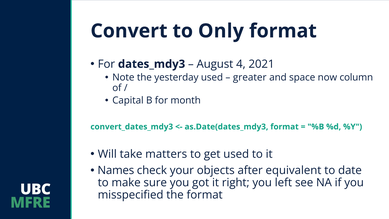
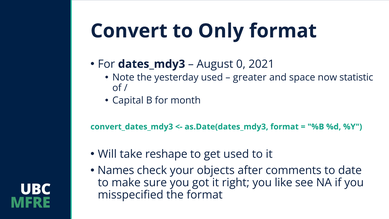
4: 4 -> 0 (241, 64)
column: column -> statistic (356, 77)
matters: matters -> reshape (166, 154)
equivalent: equivalent -> comments (294, 170)
left: left -> like (284, 183)
